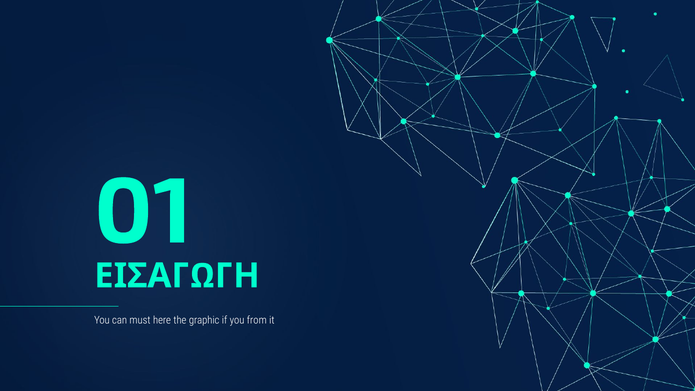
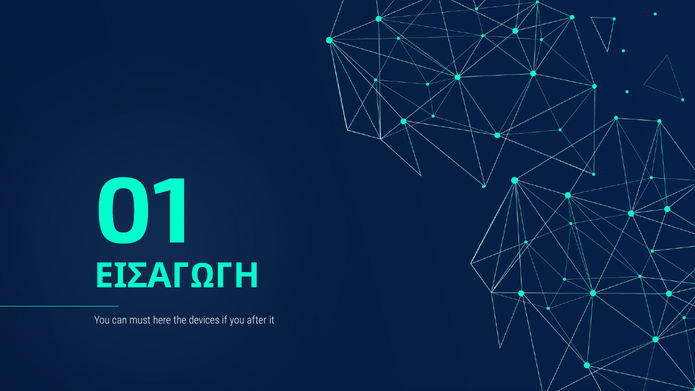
graphic: graphic -> devices (204, 320)
from: from -> after (257, 320)
